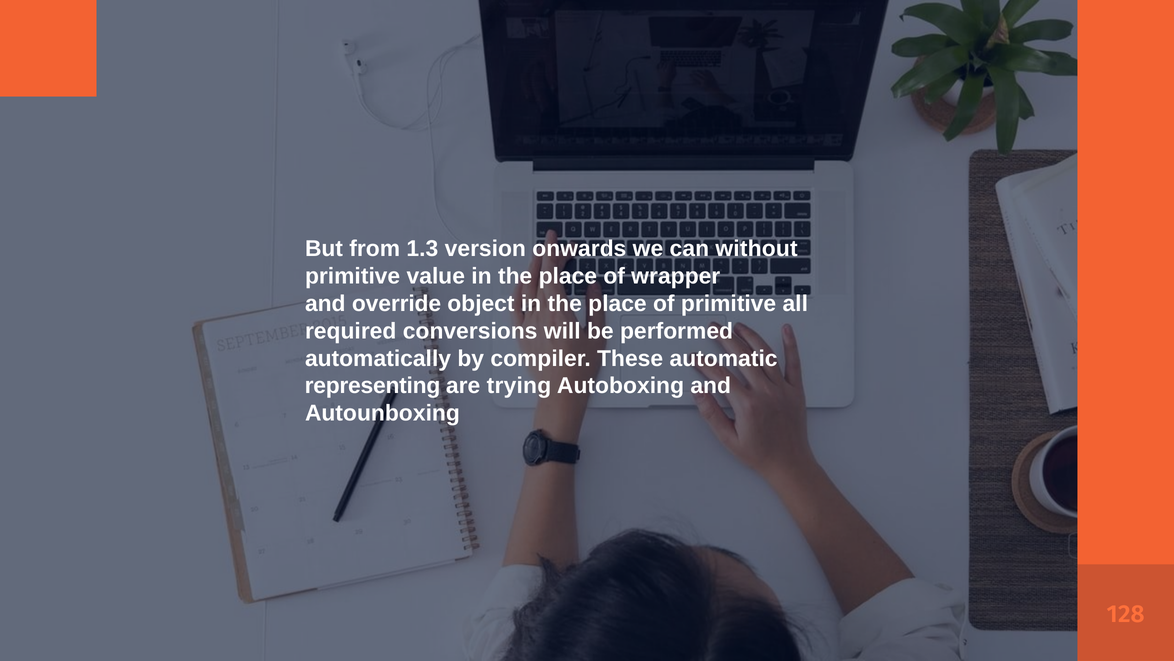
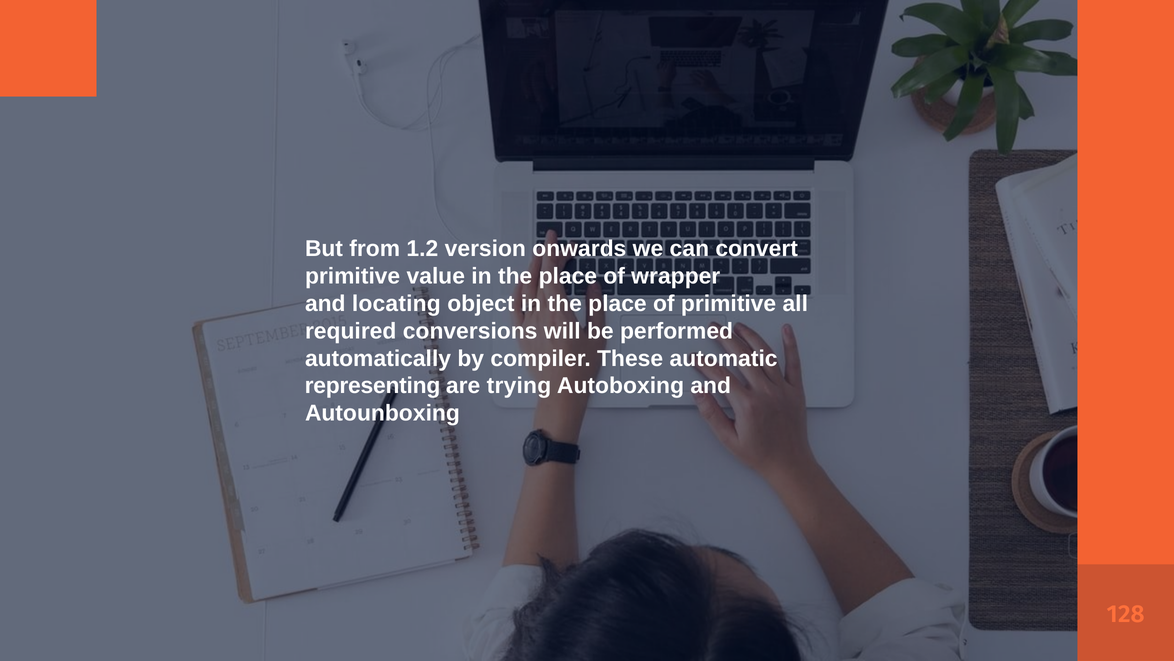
1.3: 1.3 -> 1.2 (422, 249)
without: without -> convert (757, 249)
override: override -> locating (396, 303)
